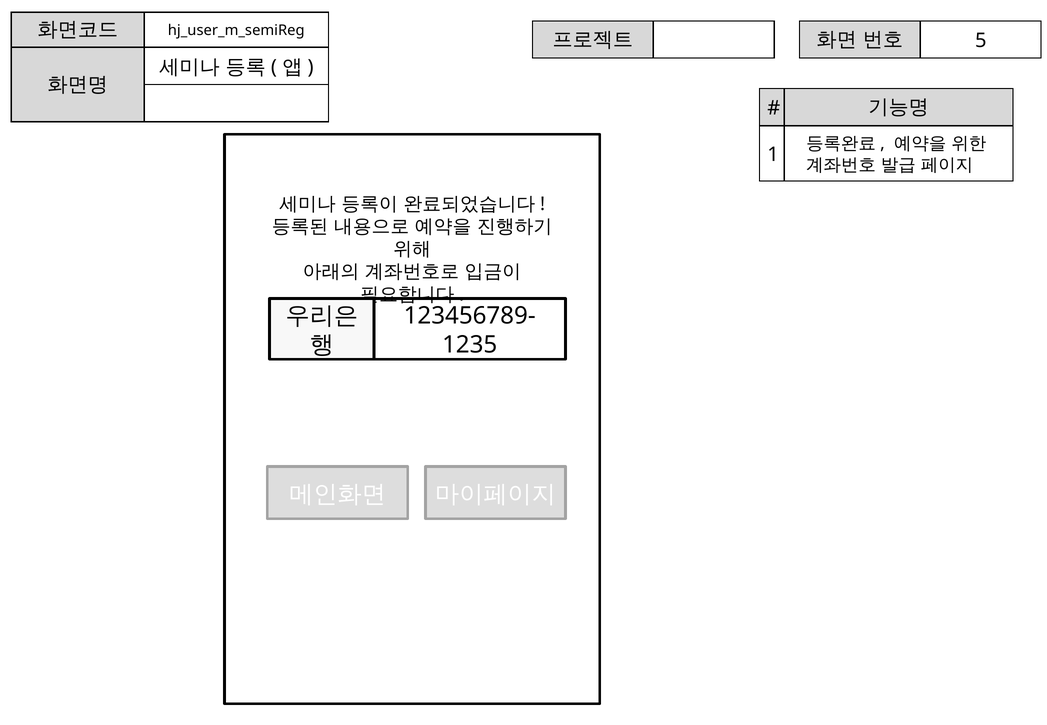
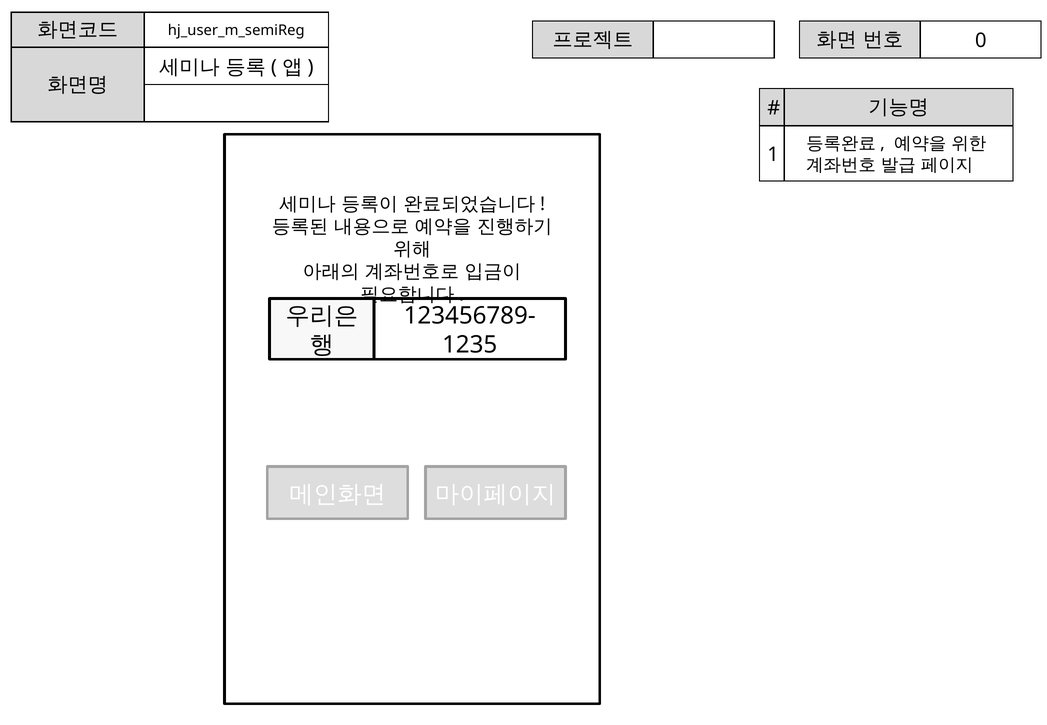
5: 5 -> 0 (981, 41)
